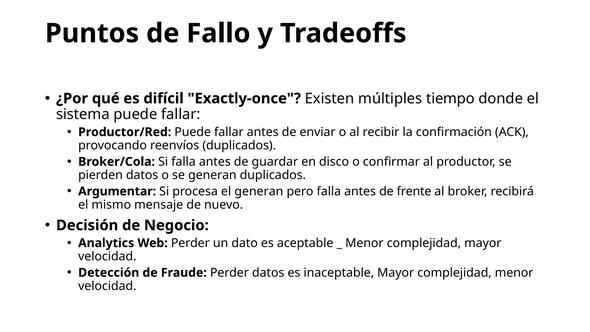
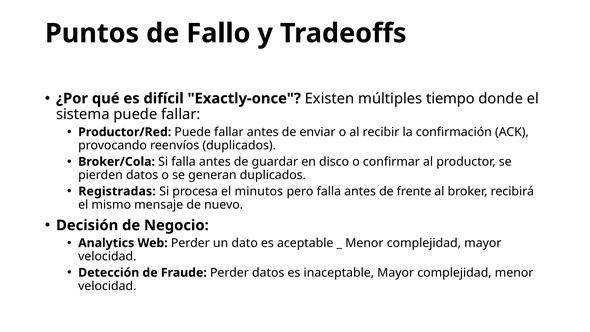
Argumentar: Argumentar -> Registradas (117, 191)
el generan: generan -> minutos (259, 191)
